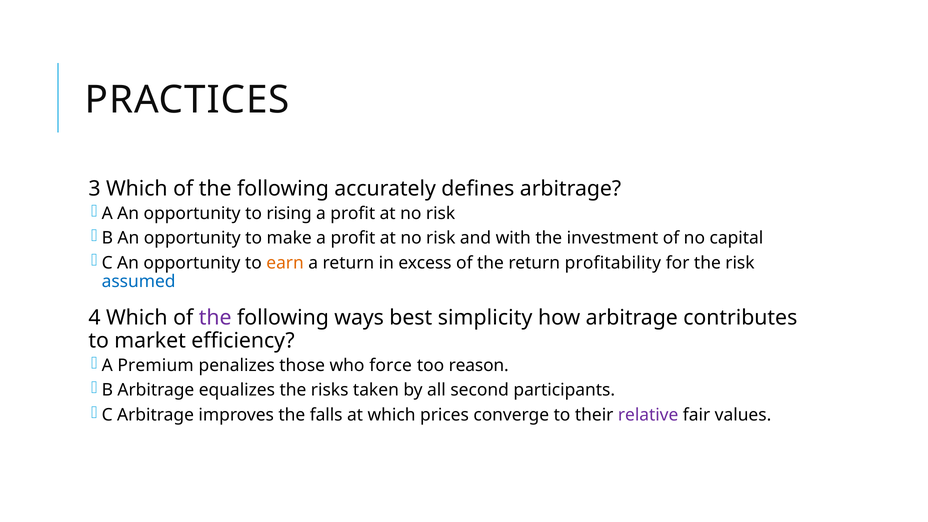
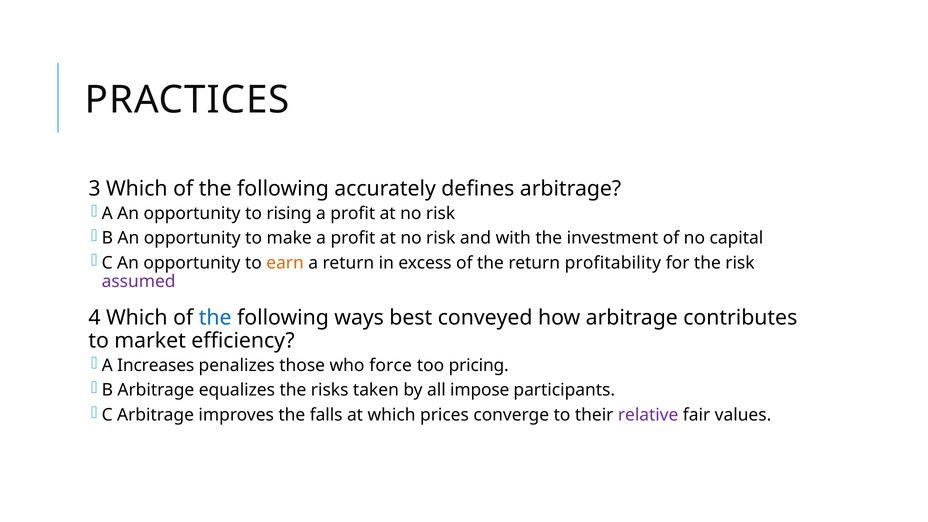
assumed colour: blue -> purple (139, 282)
the colour: purple -> blue (215, 318)
simplicity: simplicity -> conveyed (485, 318)
Premium: Premium -> Increases (156, 366)
reason: reason -> pricing (479, 366)
second: second -> impose (480, 390)
